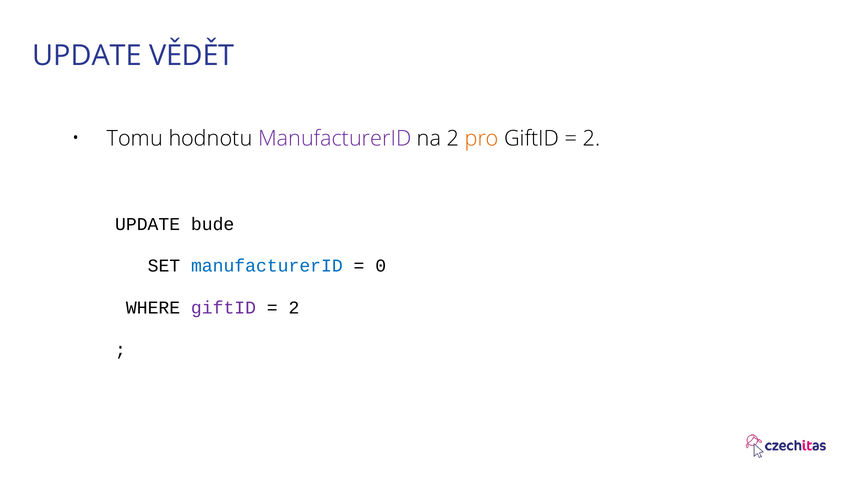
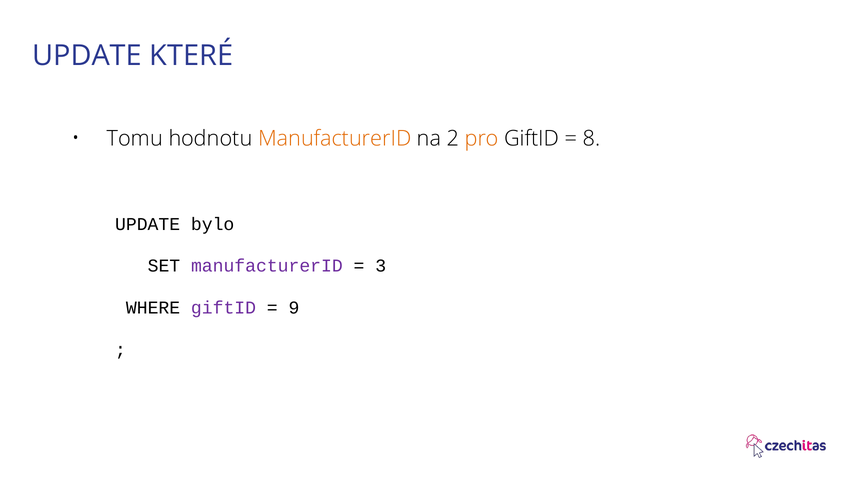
VĚDĚT: VĚDĚT -> KTERÉ (191, 56)
ManufacturerID colour: purple -> orange (335, 139)
2: 2 -> 8 (592, 139)
bude: bude -> bylo (213, 224)
manufacturerID colour: blue -> purple (267, 266)
0: 0 -> 3 (381, 266)
2: 2 -> 9 (294, 308)
